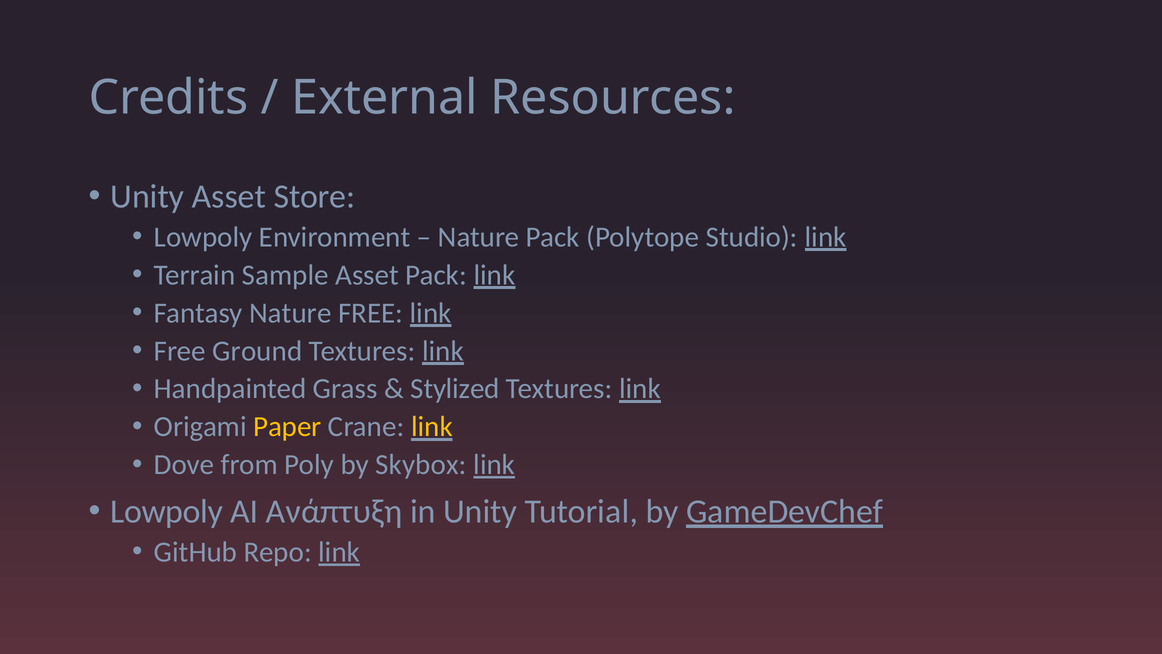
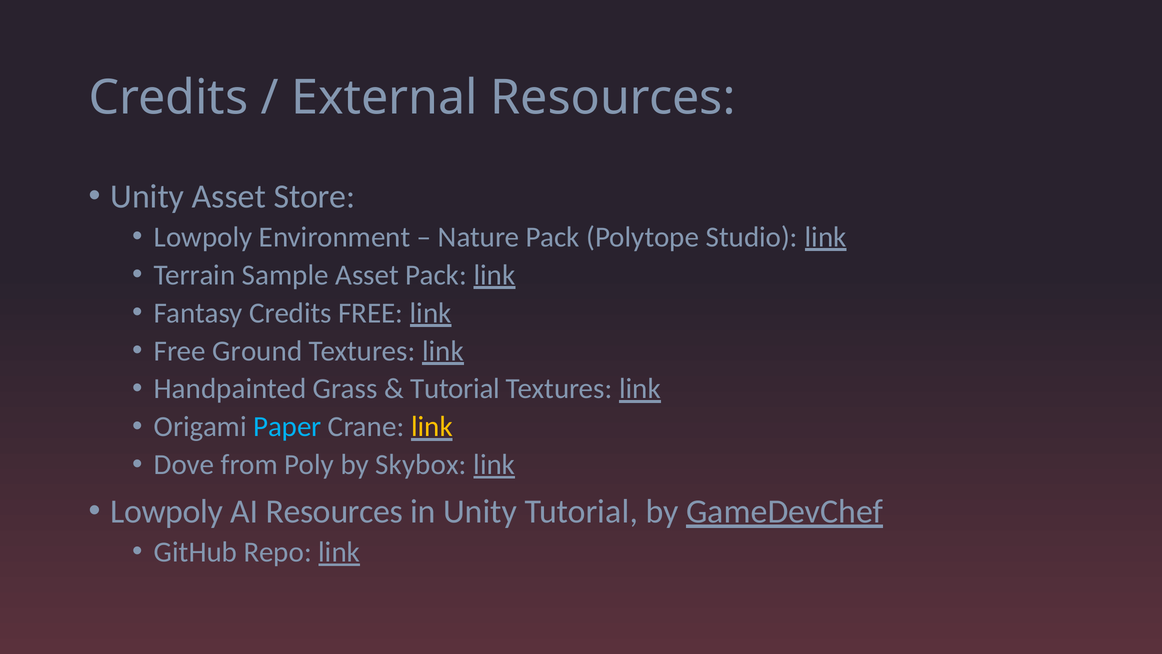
Fantasy Nature: Nature -> Credits (290, 313)
Stylized: Stylized -> Tutorial (455, 389)
Paper colour: yellow -> light blue (287, 427)
AI Ανάπτυξη: Ανάπτυξη -> Resources (334, 511)
